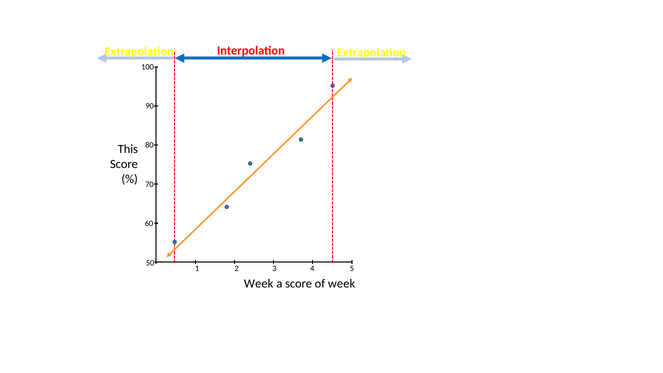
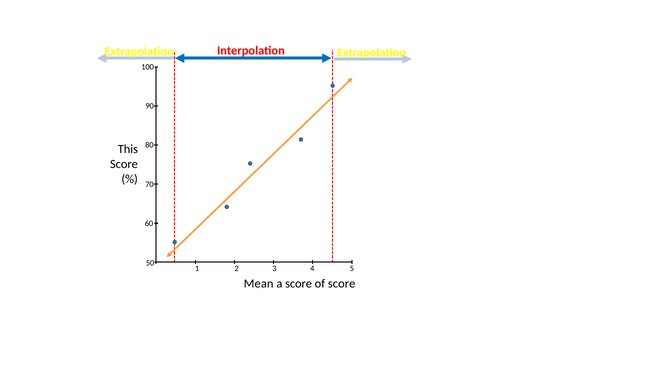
Week: Week -> Mean (259, 283)
of week: week -> score (342, 283)
